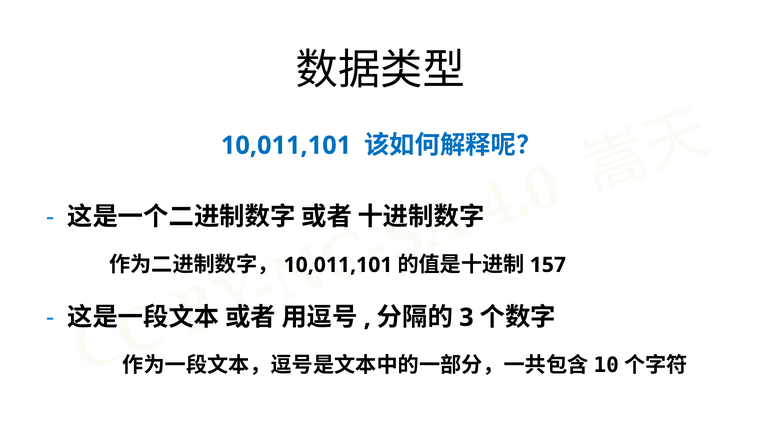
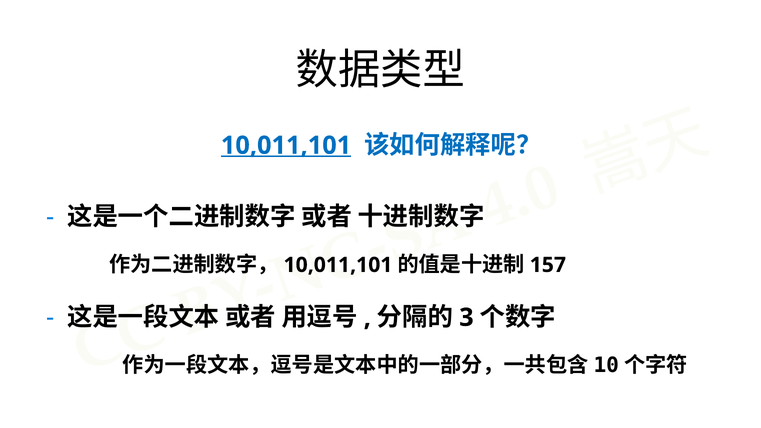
10,011,101 underline: none -> present (286, 146)
